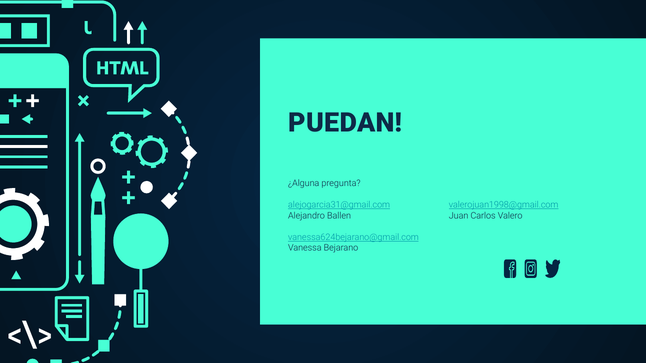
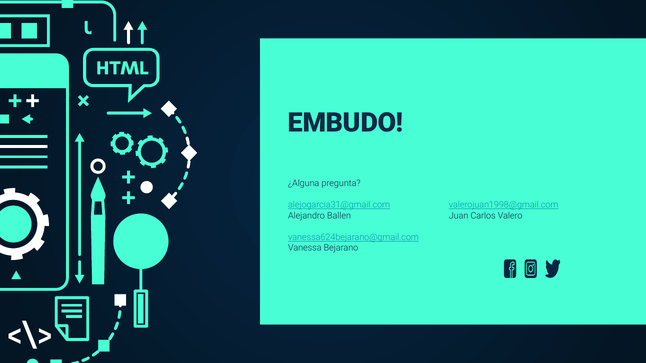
PUEDAN: PUEDAN -> EMBUDO (346, 123)
